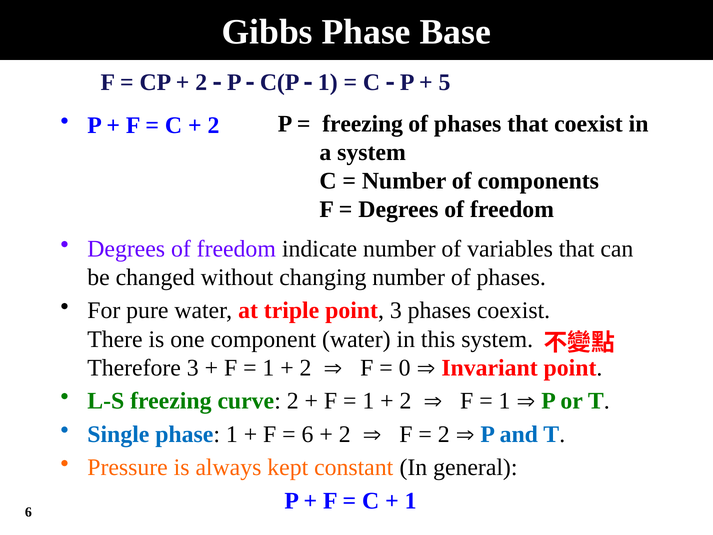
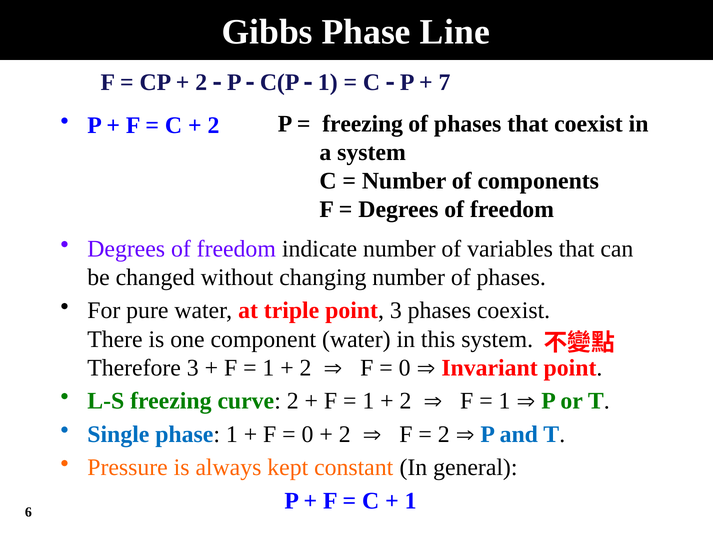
Base: Base -> Line (455, 32)
5: 5 -> 7 (445, 82)
6: 6 -> 0 (308, 434)
